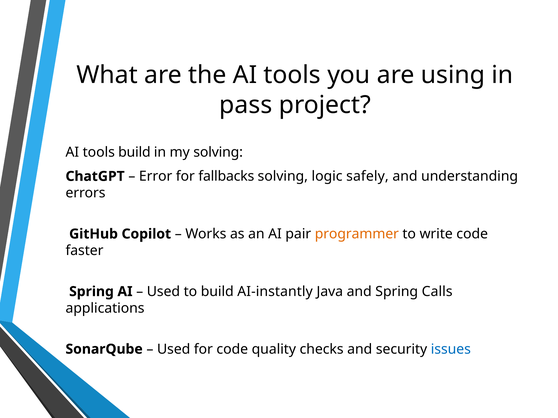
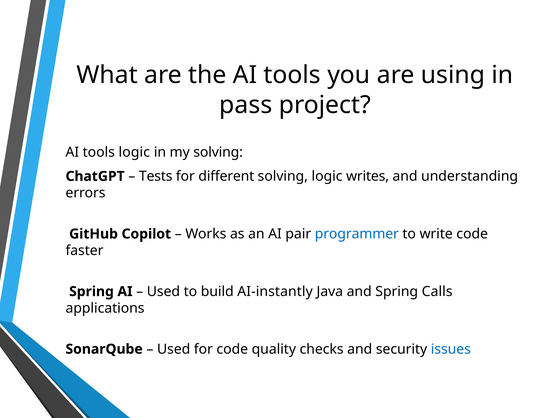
tools build: build -> logic (134, 152)
Error: Error -> Tests (156, 177)
fallbacks: fallbacks -> different (226, 177)
safely: safely -> writes (368, 177)
programmer colour: orange -> blue (357, 234)
